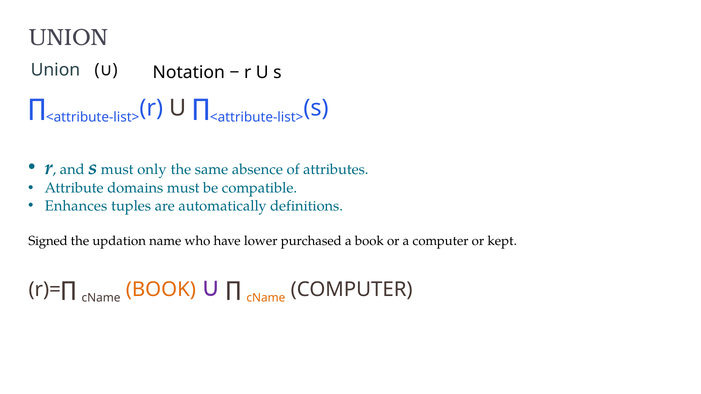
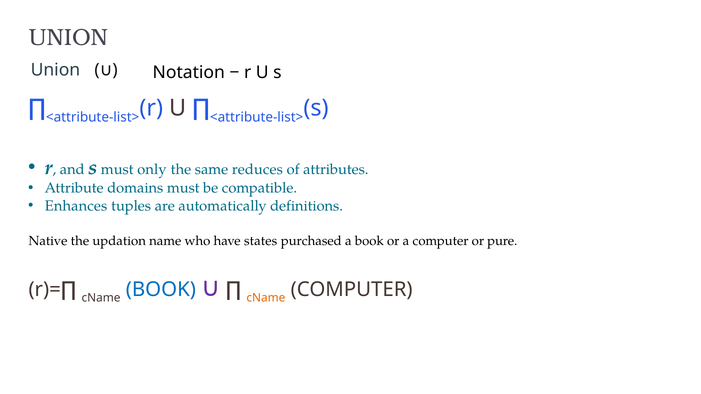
absence: absence -> reduces (257, 170)
Signed: Signed -> Native (48, 241)
lower: lower -> states (261, 241)
kept: kept -> pure (502, 241)
BOOK colour: orange -> blue (161, 290)
